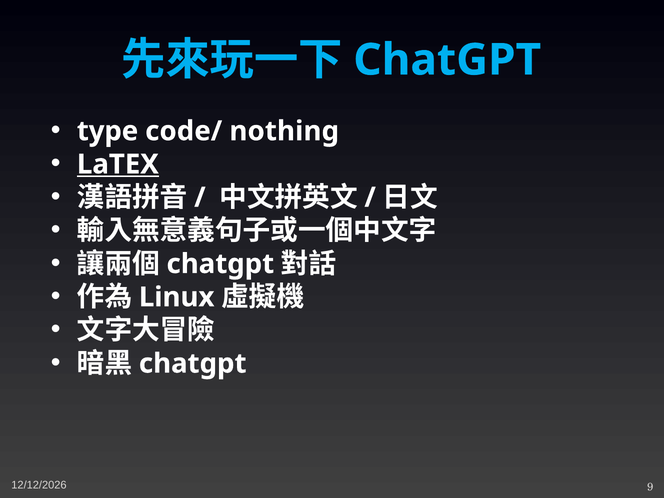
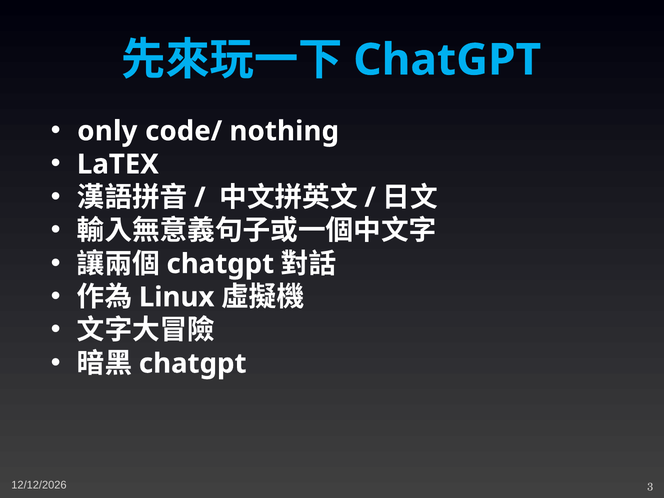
type: type -> only (107, 131)
LaTEX underline: present -> none (118, 164)
9: 9 -> 3 (650, 487)
